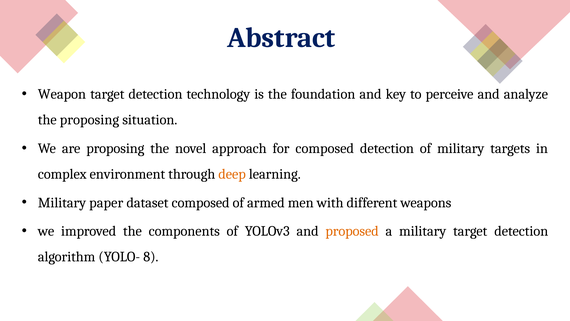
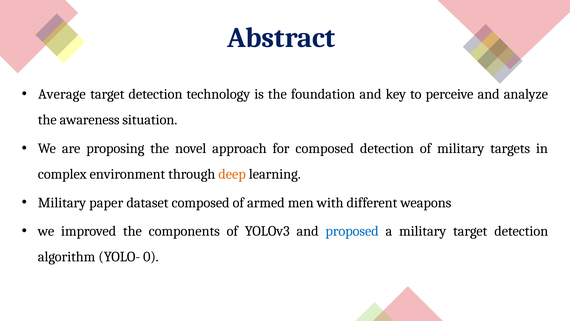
Weapon: Weapon -> Average (62, 94)
the proposing: proposing -> awareness (90, 120)
proposed colour: orange -> blue (352, 231)
8: 8 -> 0 (151, 257)
